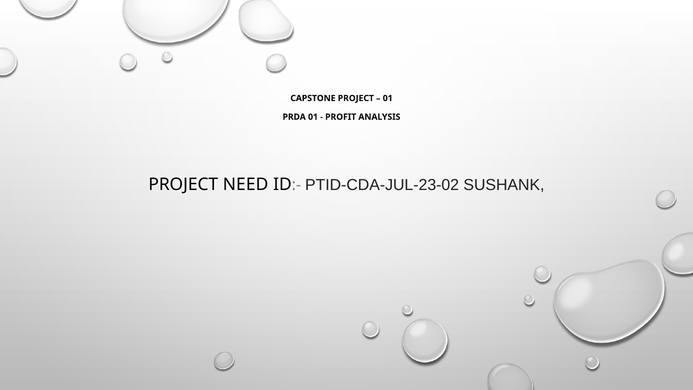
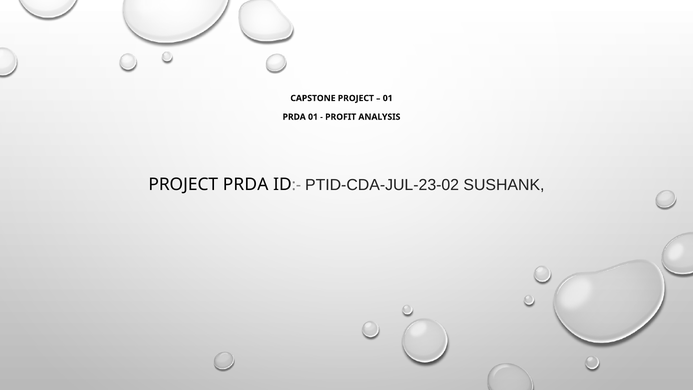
PROJECT NEED: NEED -> PRDA (246, 185)
